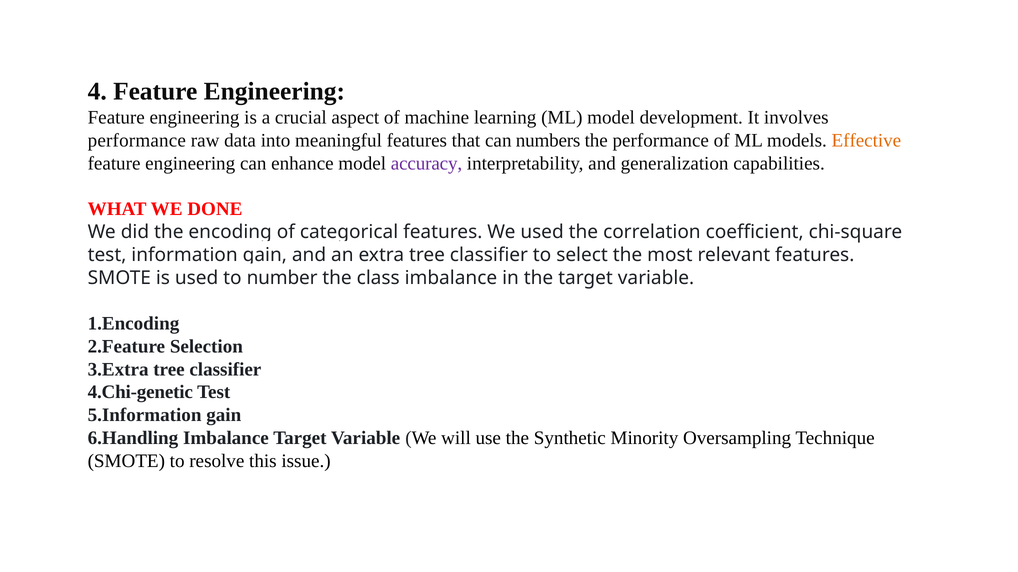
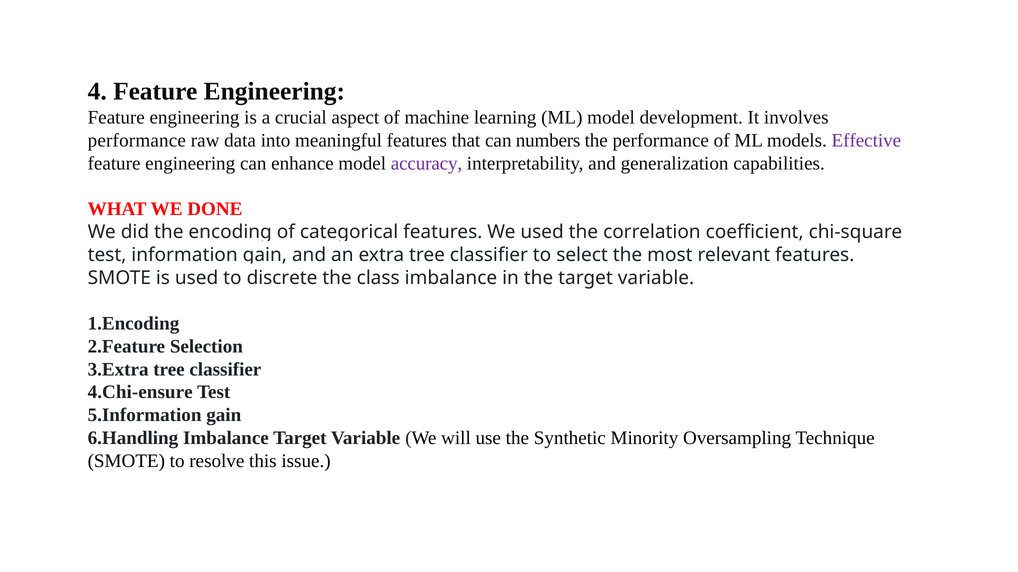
Effective colour: orange -> purple (866, 141)
number: number -> discrete (282, 278)
4.Chi-genetic: 4.Chi-genetic -> 4.Chi-ensure (140, 393)
